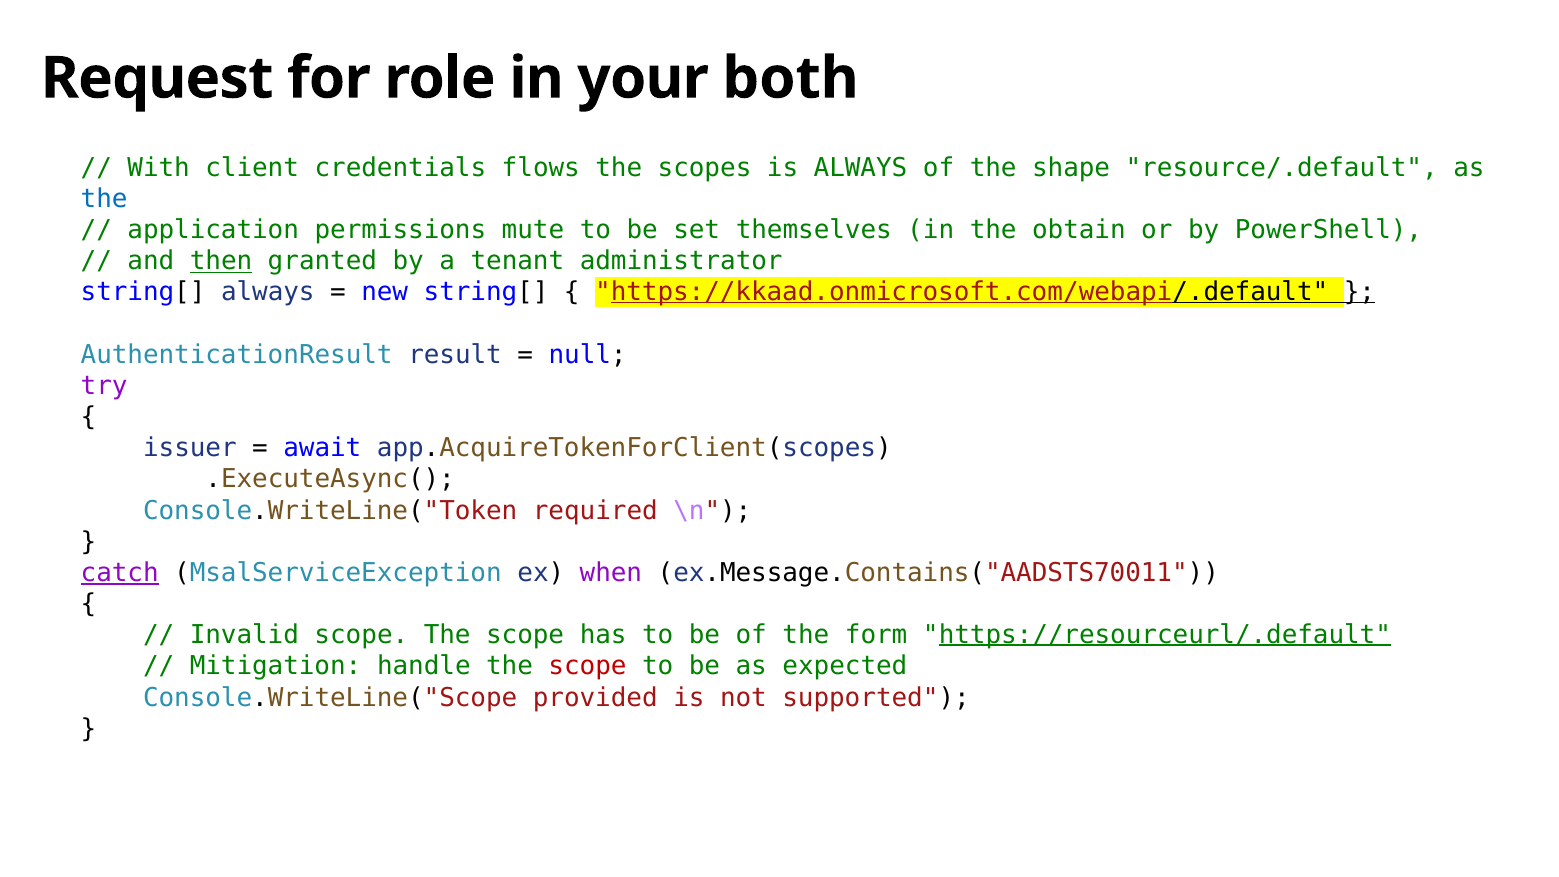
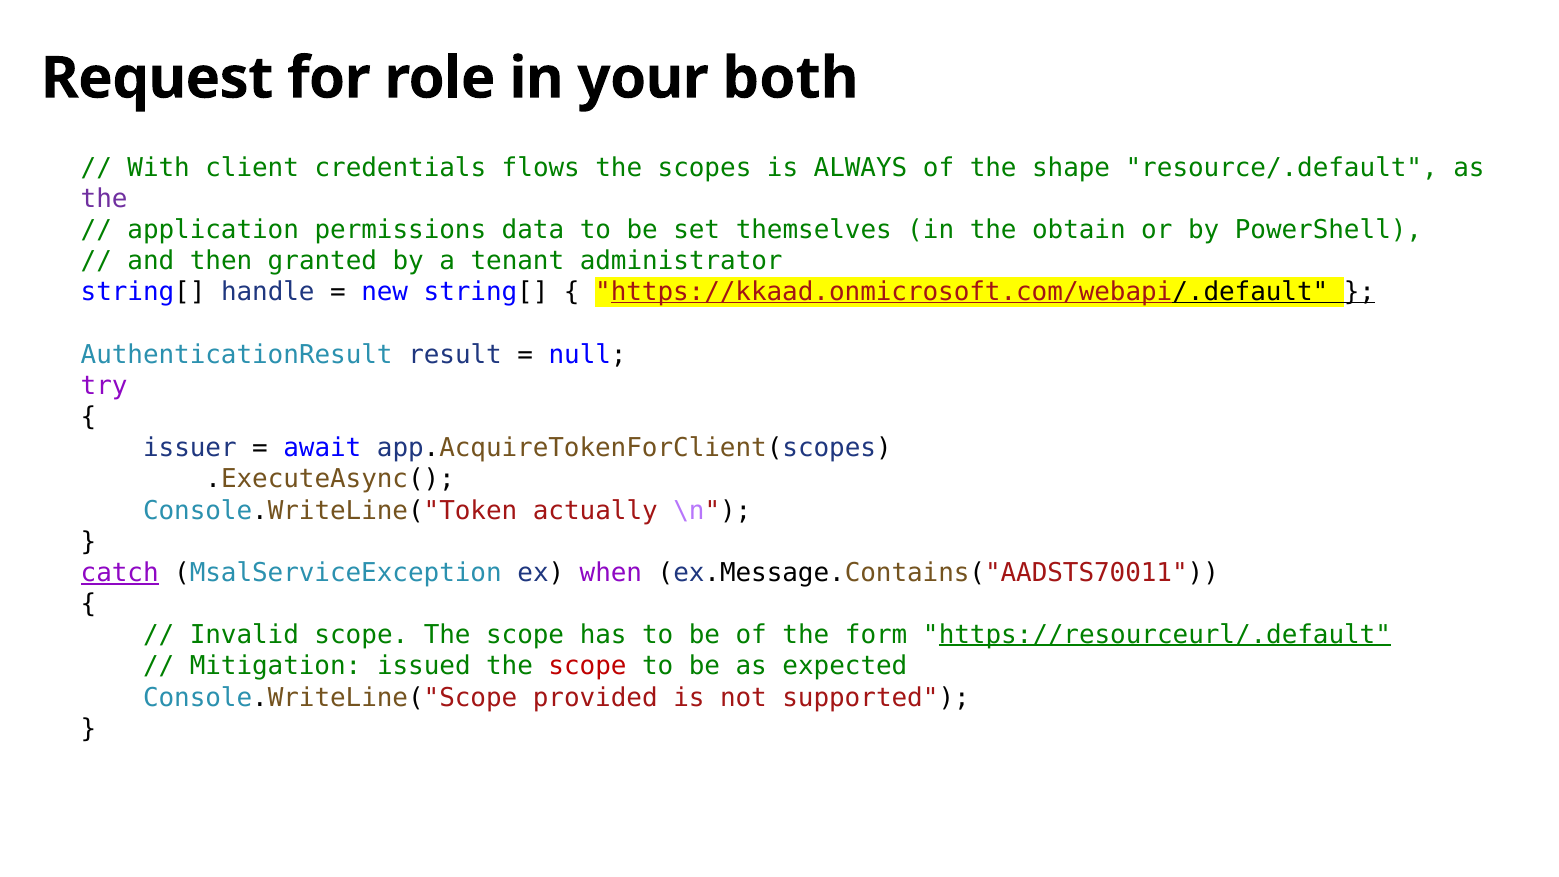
the colour: blue -> purple (104, 199)
mute: mute -> data (533, 230)
then underline: present -> none (221, 261)
string[ always: always -> handle (268, 292)
required: required -> actually (595, 511)
handle: handle -> issued (424, 666)
